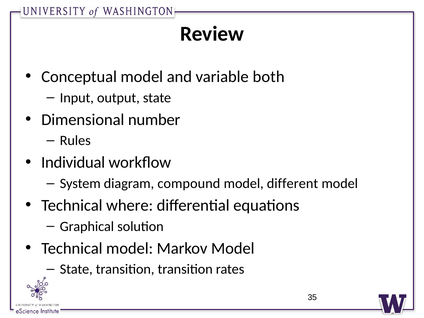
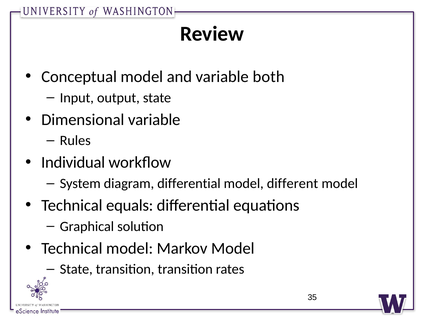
Dimensional number: number -> variable (154, 120)
diagram compound: compound -> differential (189, 184)
where: where -> equals (130, 205)
